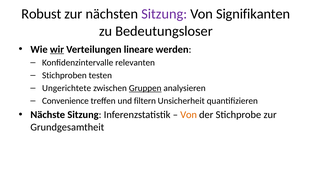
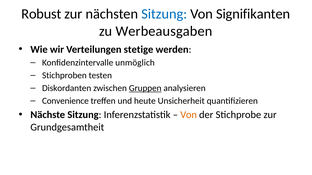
Sitzung colour: purple -> blue (164, 14)
Bedeutungsloser: Bedeutungsloser -> Werbeausgaben (164, 31)
wir underline: present -> none (57, 49)
lineare: lineare -> stetige (139, 49)
relevanten: relevanten -> unmöglich (135, 63)
Ungerichtete: Ungerichtete -> Diskordanten (67, 88)
filtern: filtern -> heute (145, 101)
